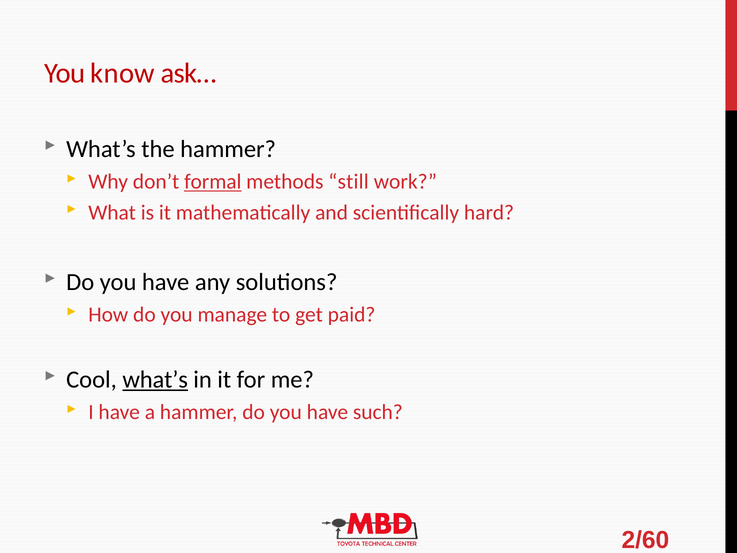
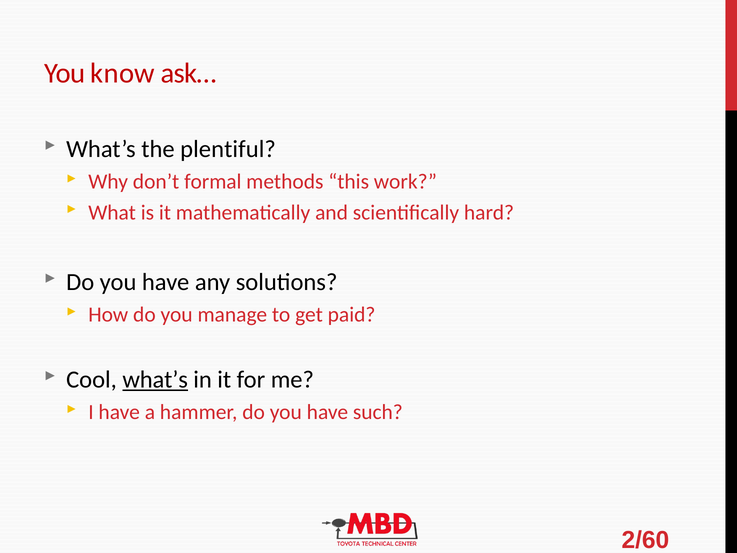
the hammer: hammer -> plentiful (228, 149)
formal underline: present -> none (213, 182)
still: still -> this (349, 182)
